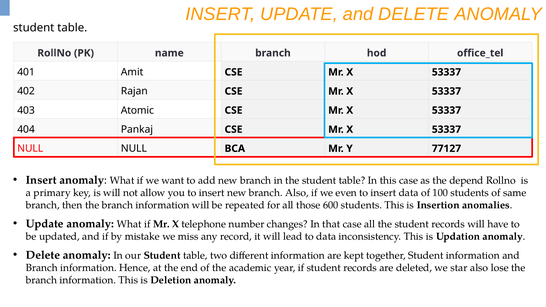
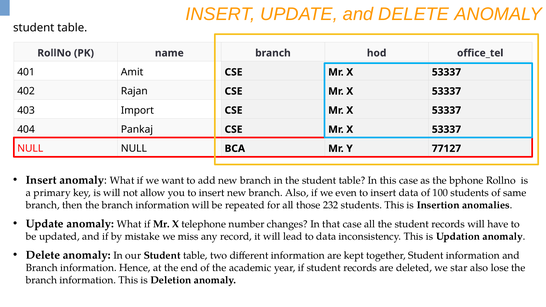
Atomic: Atomic -> Import (137, 110)
depend: depend -> bphone (466, 180)
600: 600 -> 232 (331, 205)
